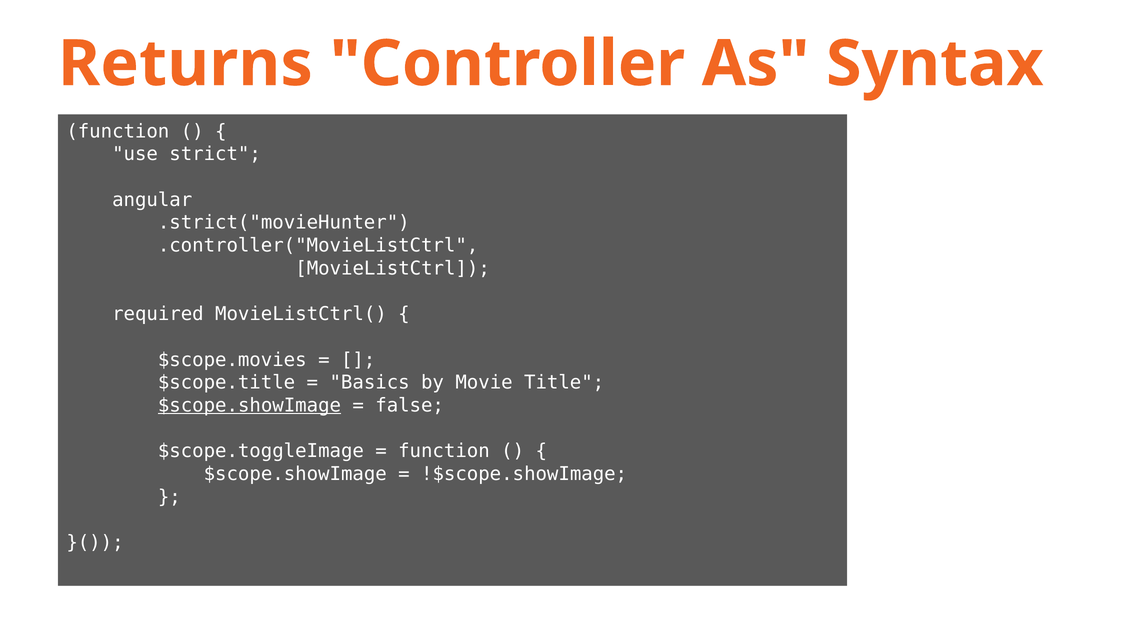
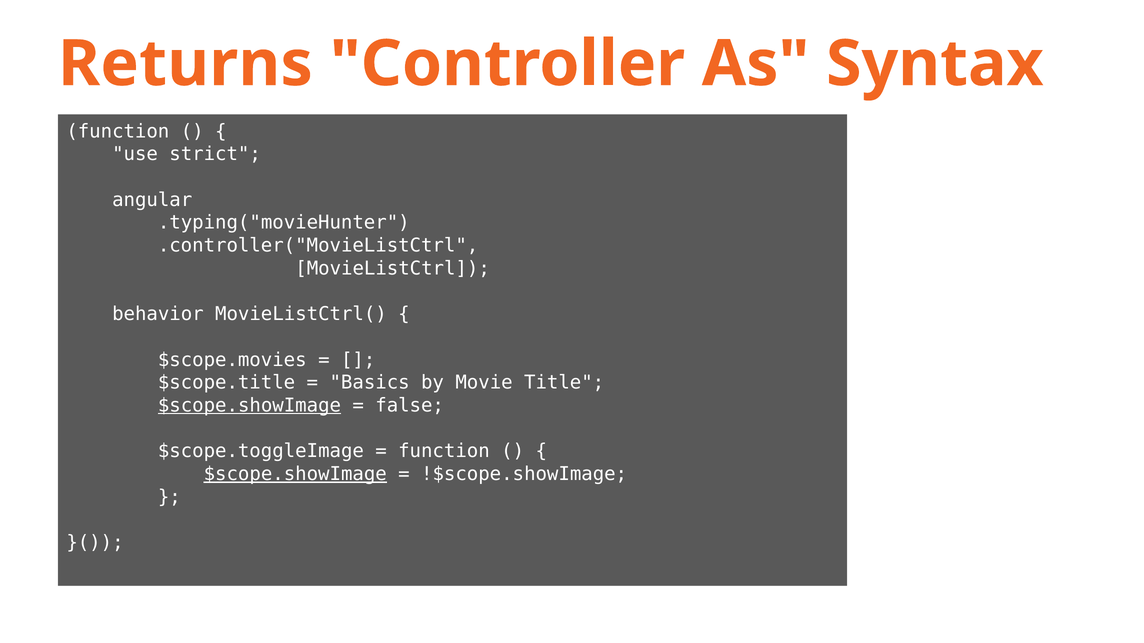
.strict("movieHunter: .strict("movieHunter -> .typing("movieHunter (284, 223)
required: required -> behavior (158, 314)
$scope.showImage underline: none -> present (295, 474)
